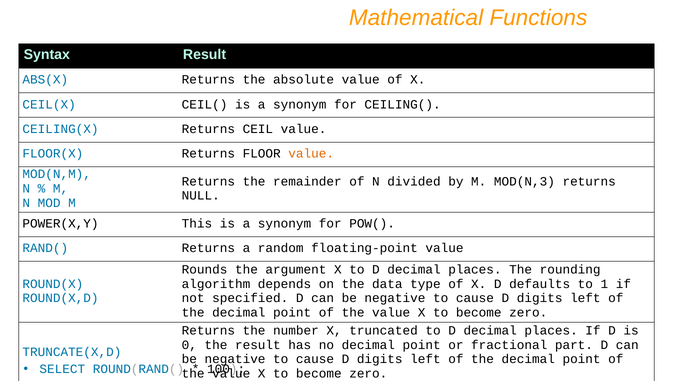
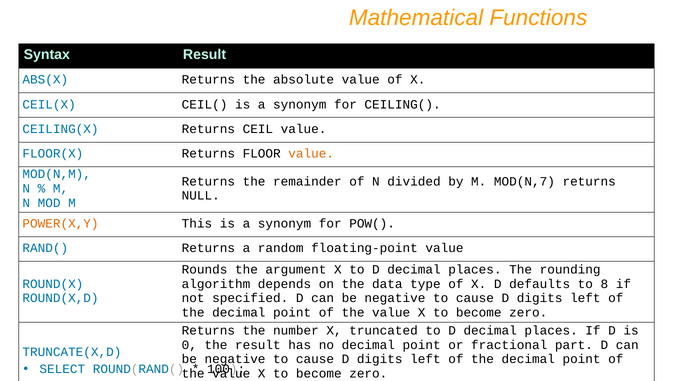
MOD(N,3: MOD(N,3 -> MOD(N,7 (524, 181)
POWER(X,Y colour: black -> orange (61, 224)
1: 1 -> 8 (604, 284)
